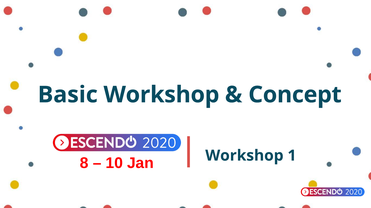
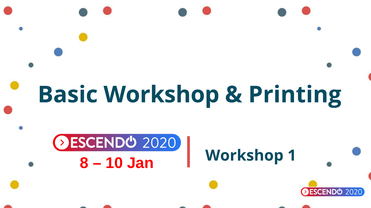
Concept: Concept -> Printing (295, 95)
